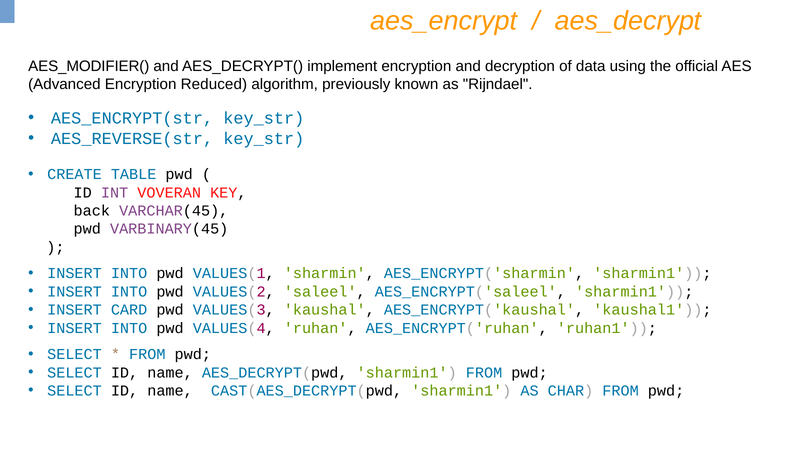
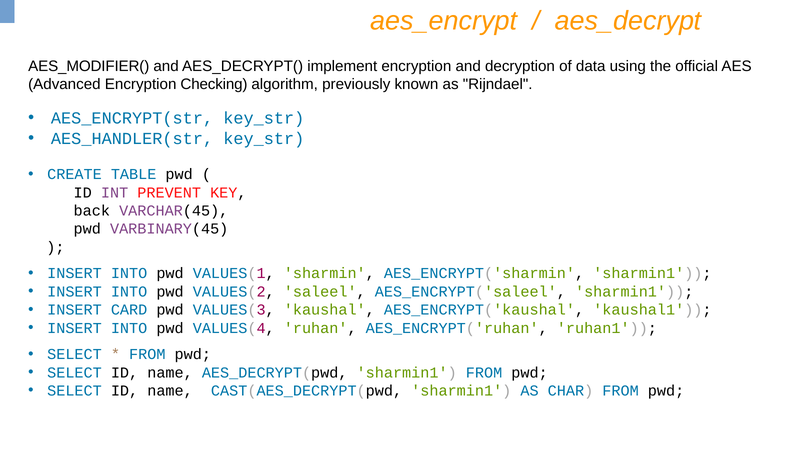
Reduced: Reduced -> Checking (214, 85)
AES_REVERSE(str: AES_REVERSE(str -> AES_HANDLER(str (132, 139)
VOVERAN: VOVERAN -> PREVENT (169, 193)
